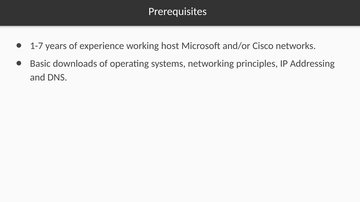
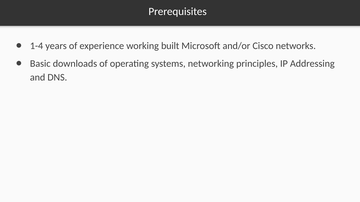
1-7: 1-7 -> 1-4 (37, 46)
host: host -> built (170, 46)
